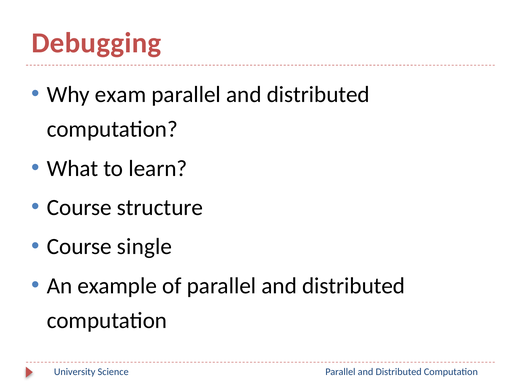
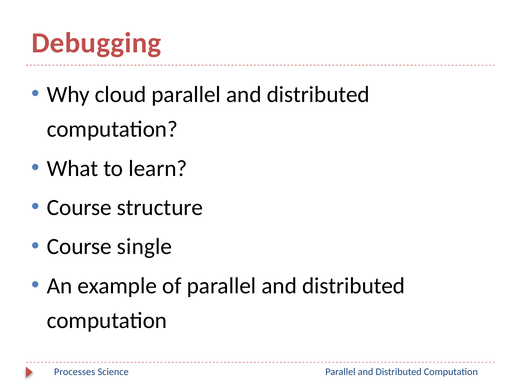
exam: exam -> cloud (121, 94)
University: University -> Processes (75, 372)
